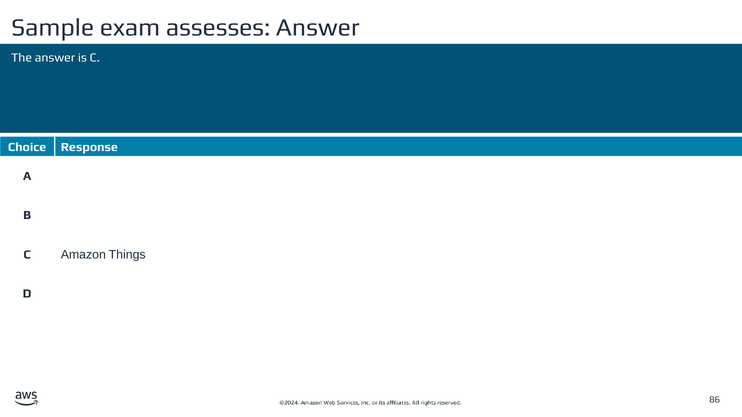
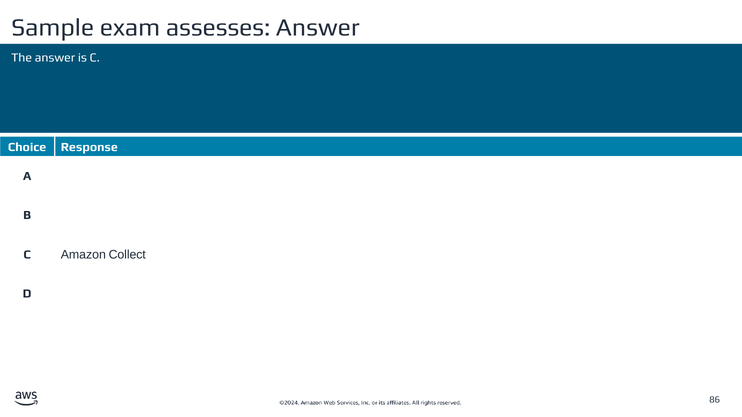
Things: Things -> Collect (127, 255)
